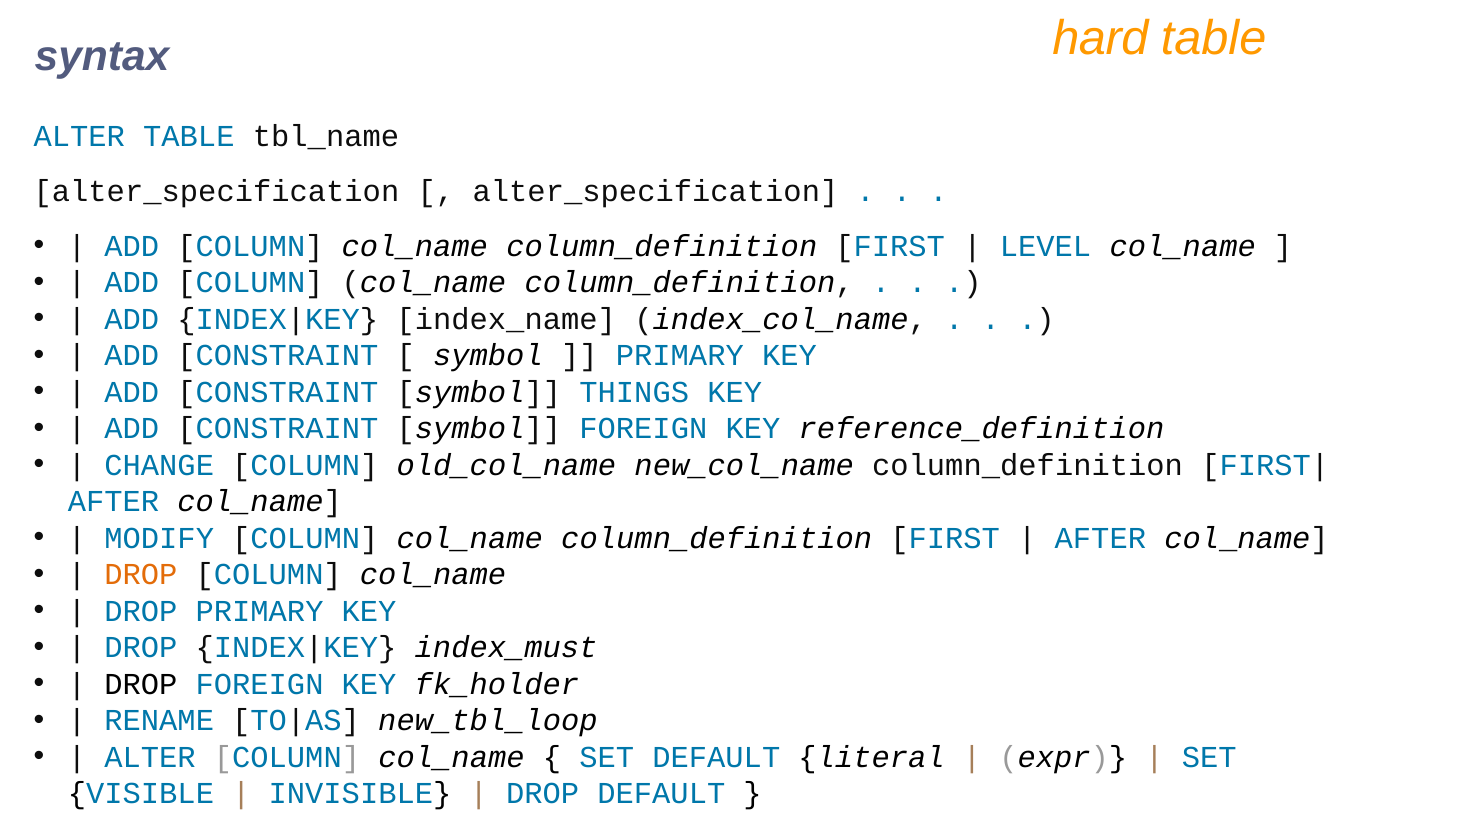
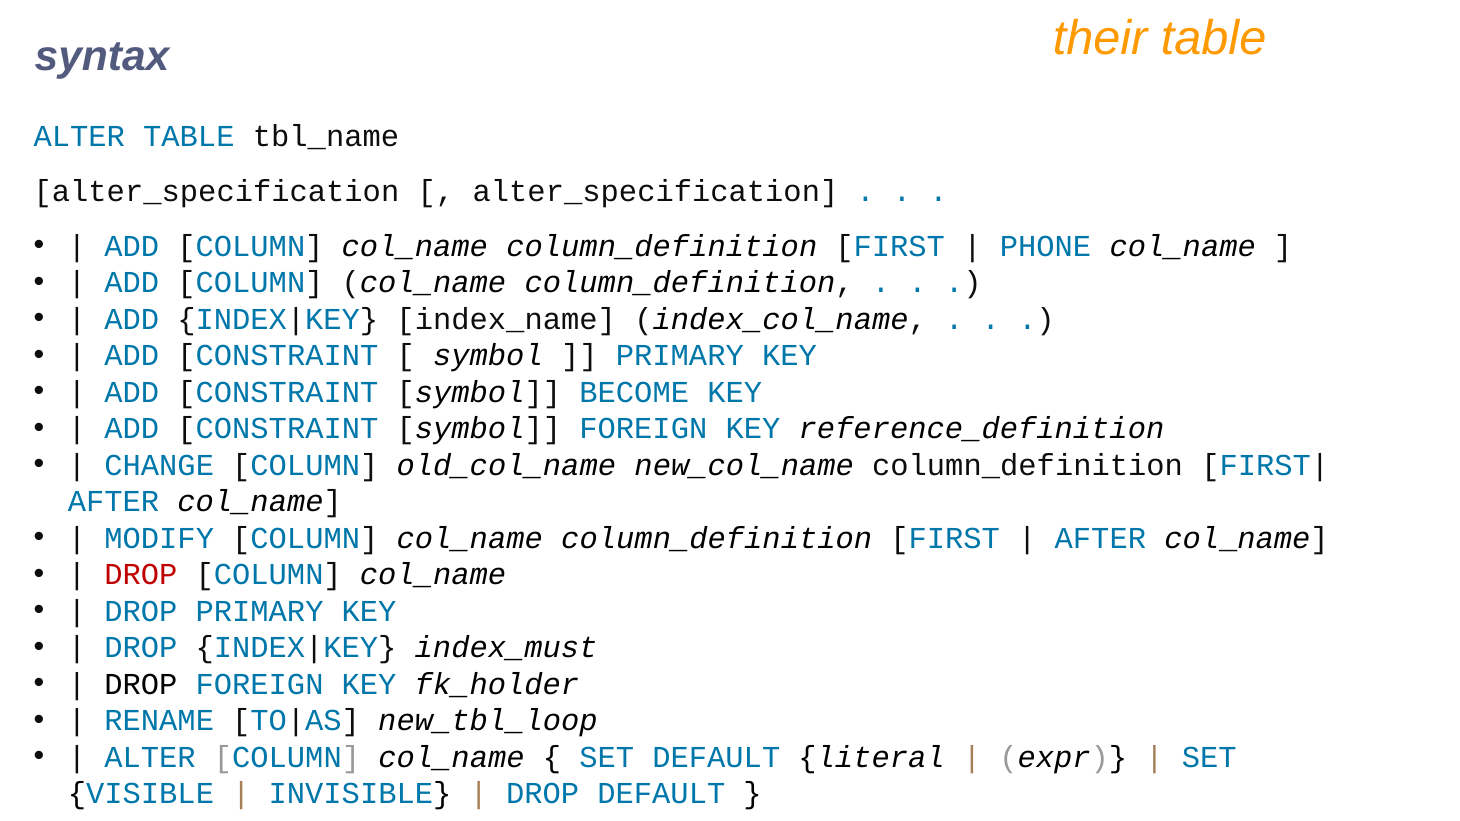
hard: hard -> their (1100, 38)
LEVEL: LEVEL -> PHONE (1045, 246)
THINGS: THINGS -> BECOME (634, 392)
DROP colour: orange -> red (141, 575)
